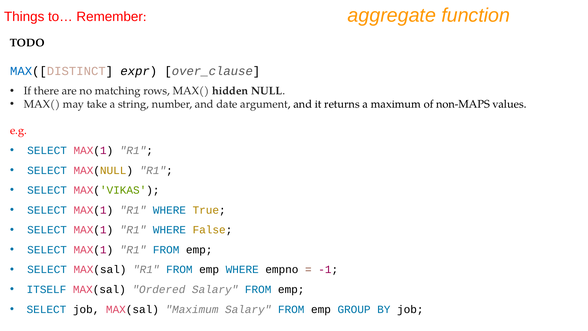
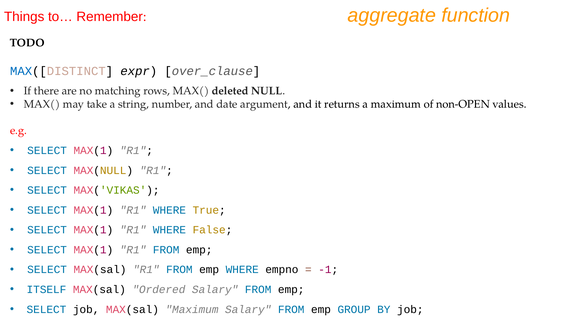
hidden: hidden -> deleted (230, 91)
non-MAPS: non-MAPS -> non-OPEN (463, 104)
